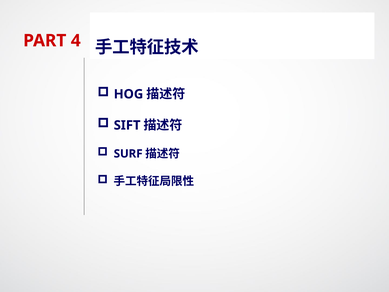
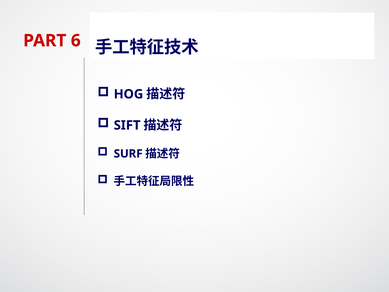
4: 4 -> 6 (76, 41)
